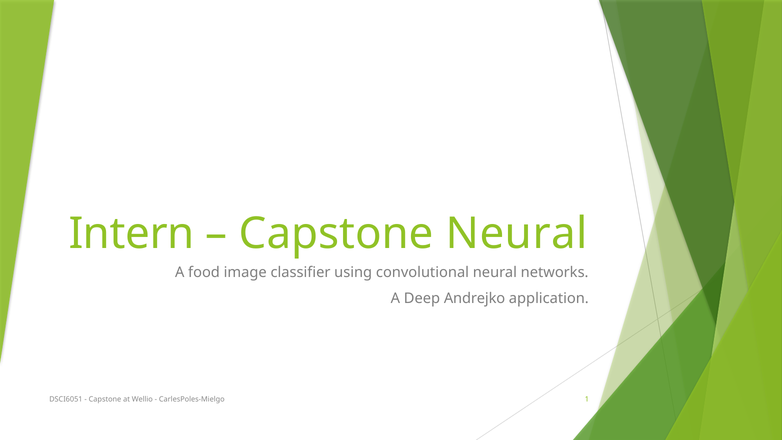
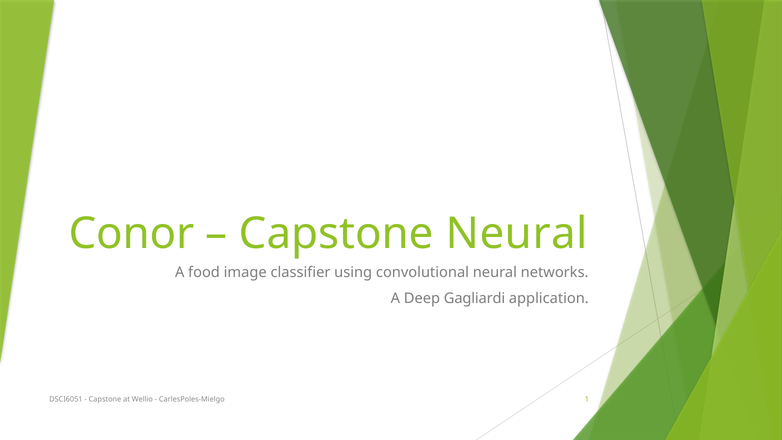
Intern: Intern -> Conor (131, 234)
Andrejko: Andrejko -> Gagliardi (475, 298)
